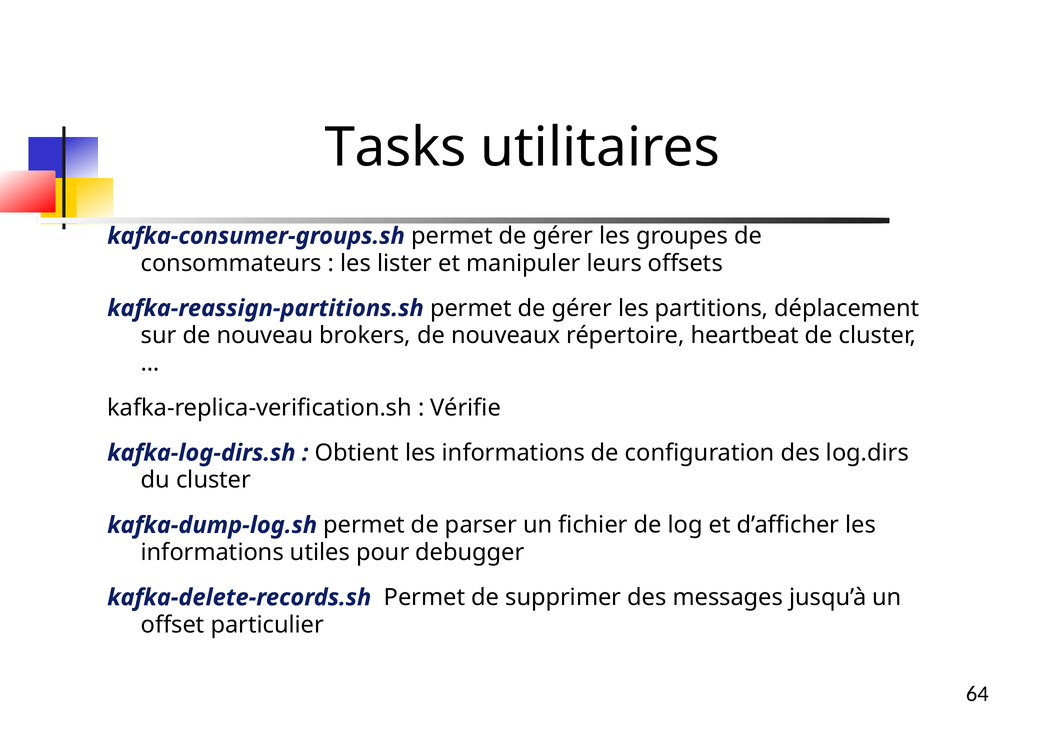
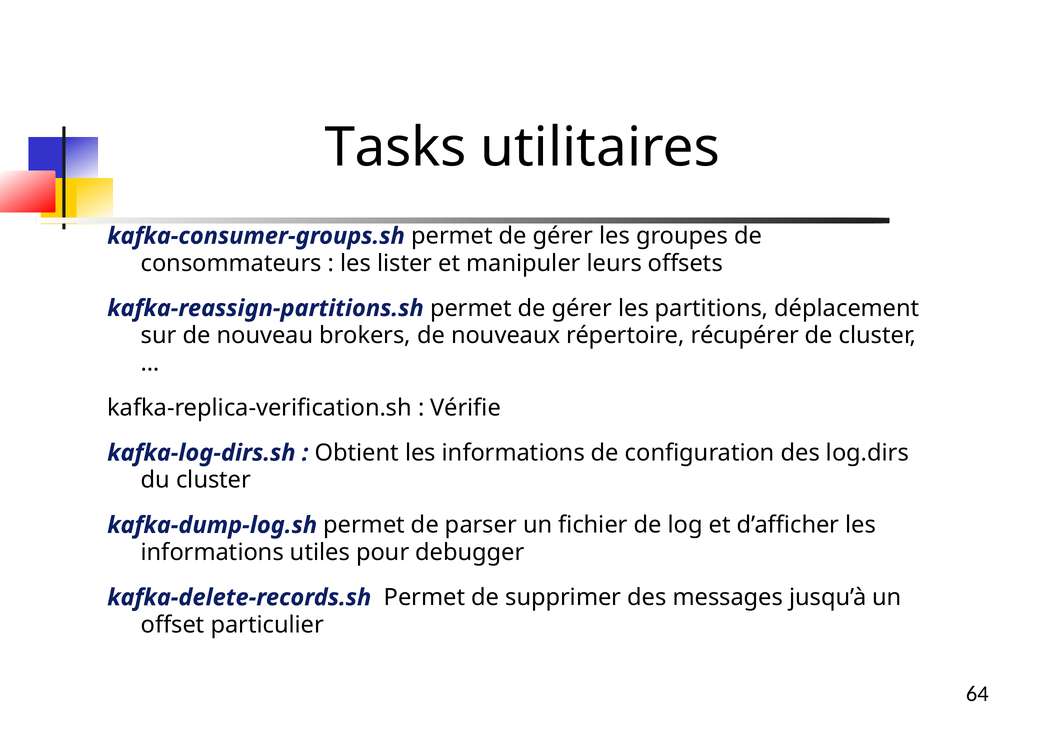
heartbeat: heartbeat -> récupérer (745, 336)
